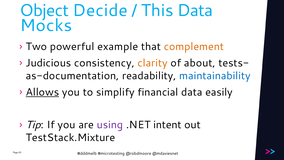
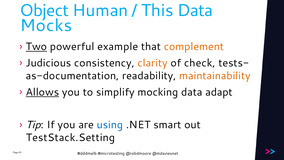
Decide: Decide -> Human (100, 11)
Two underline: none -> present (36, 47)
about: about -> check (200, 63)
maintainability colour: blue -> orange (215, 76)
financial: financial -> mocking (158, 92)
easily: easily -> adapt (219, 92)
using colour: purple -> blue (110, 125)
intent: intent -> smart (167, 125)
TestStack.Mixture: TestStack.Mixture -> TestStack.Setting (70, 137)
